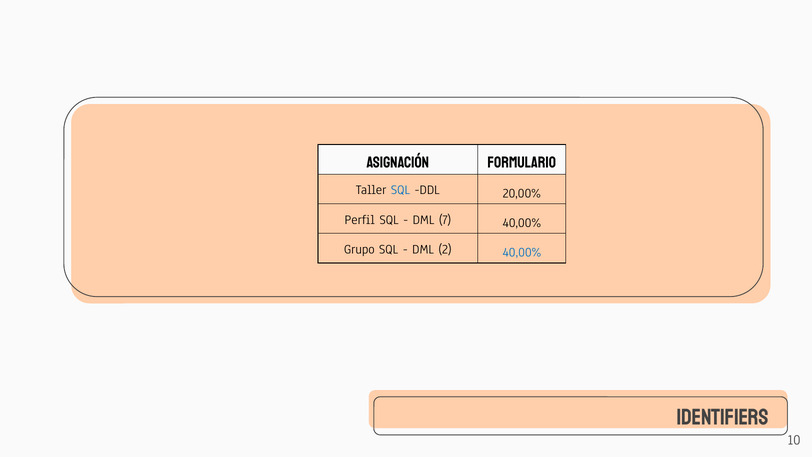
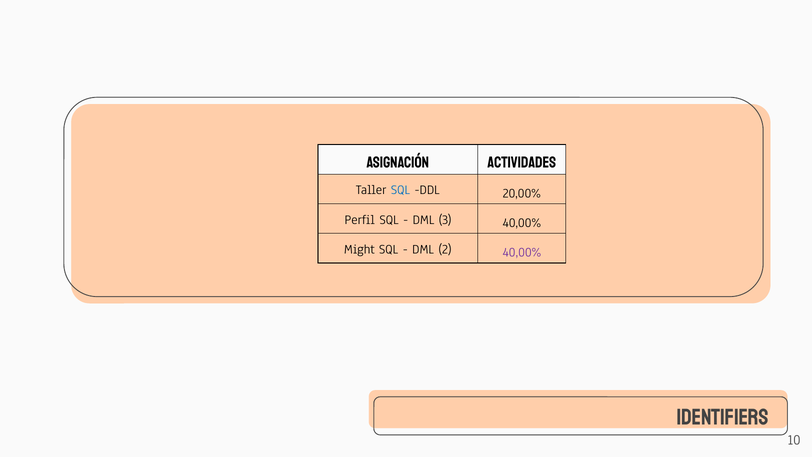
Formulario: Formulario -> Actividades (522, 162)
7: 7 -> 3 (445, 220)
Grupo: Grupo -> Might (359, 249)
40,00% colour: blue -> purple (522, 252)
